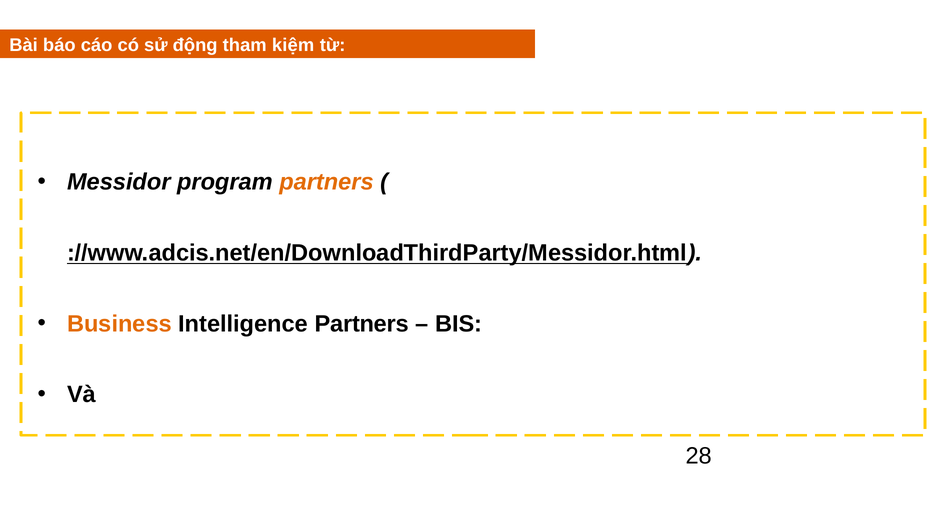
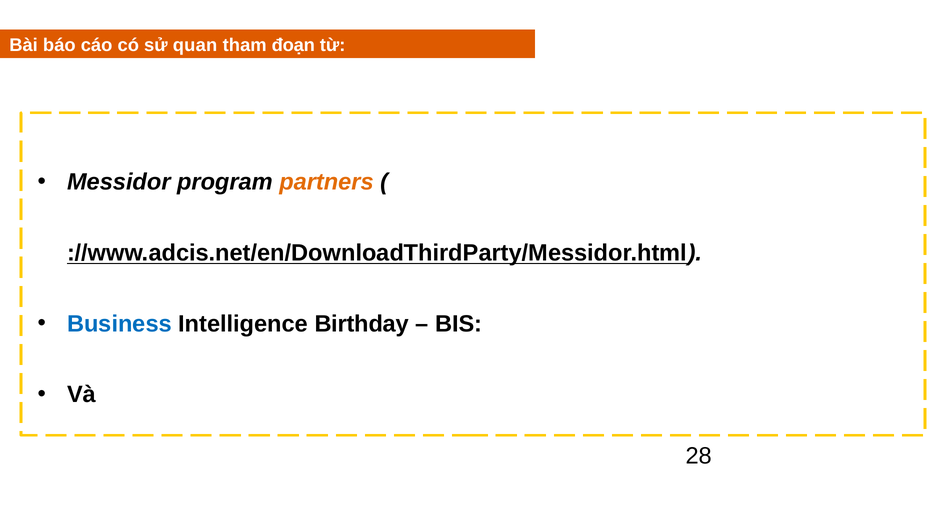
động: động -> quan (195, 45)
kiệm: kiệm -> đoạn (293, 45)
Business colour: orange -> blue (119, 324)
Intelligence Partners: Partners -> Birthday (362, 324)
